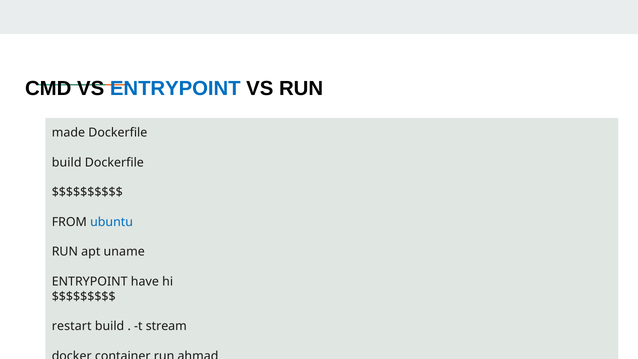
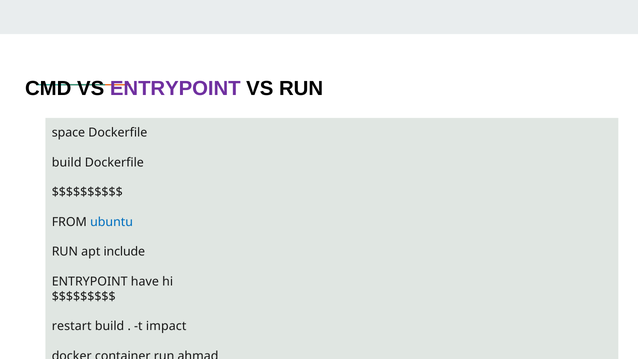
ENTRYPOINT colour: blue -> purple (175, 88)
made: made -> space (68, 133)
uname: uname -> include (124, 252)
stream: stream -> impact (166, 326)
